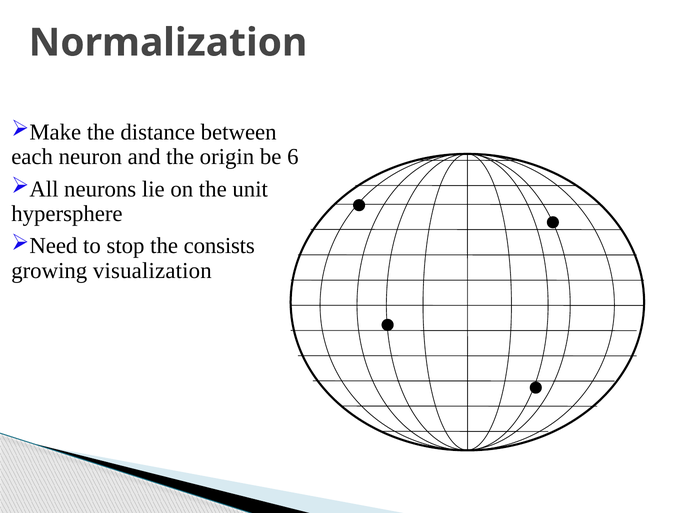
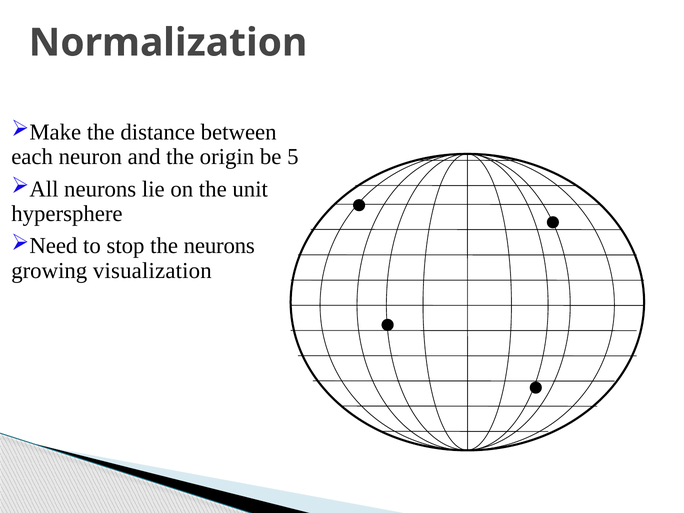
6: 6 -> 5 (293, 157)
the consists: consists -> neurons (219, 246)
